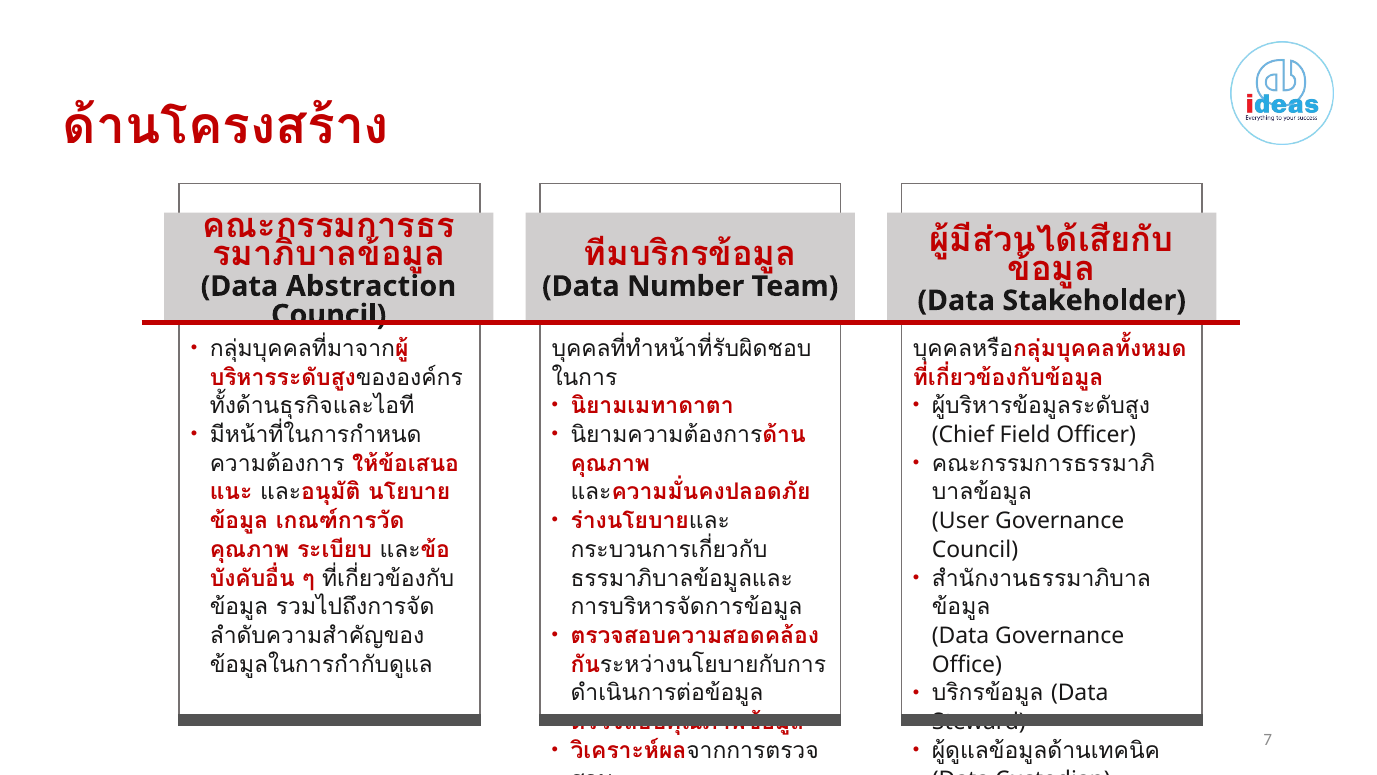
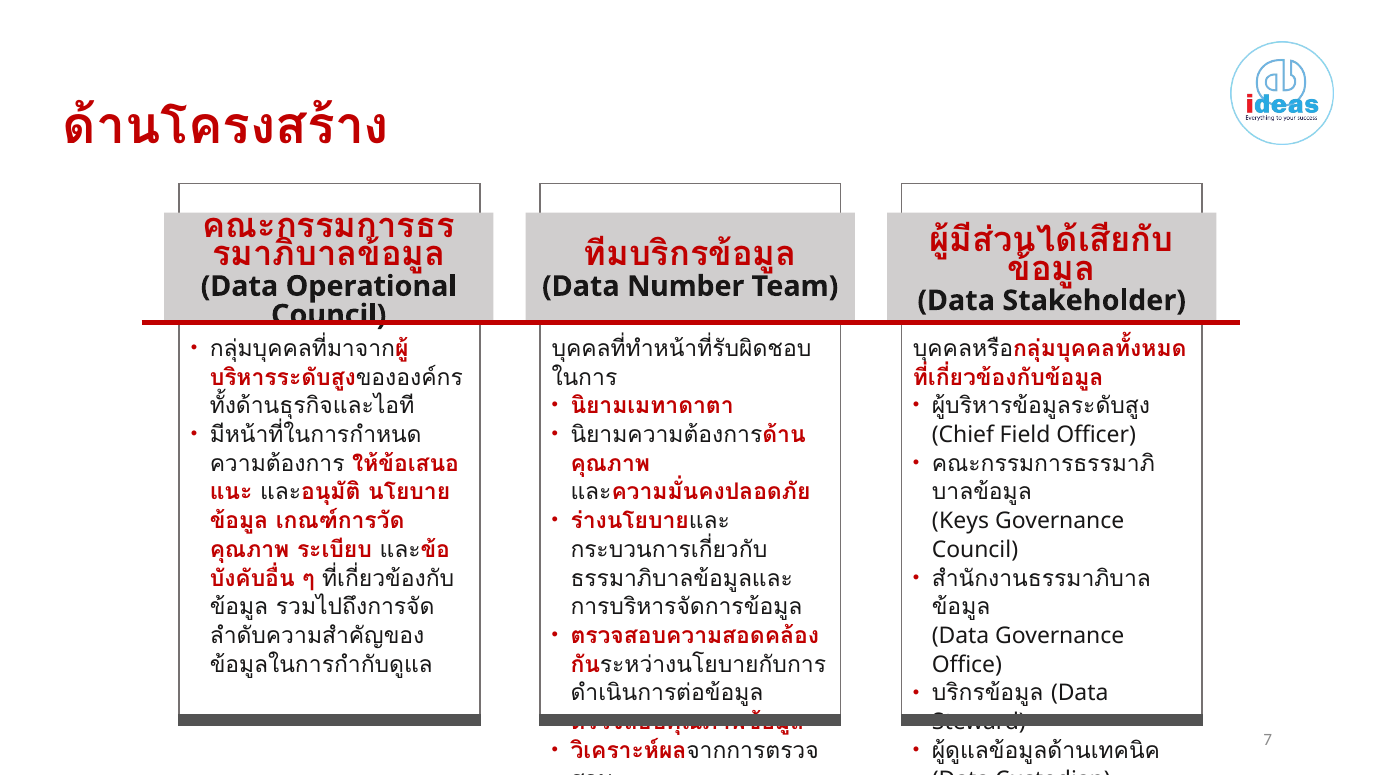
Abstraction: Abstraction -> Operational (371, 286)
User: User -> Keys (961, 521)
